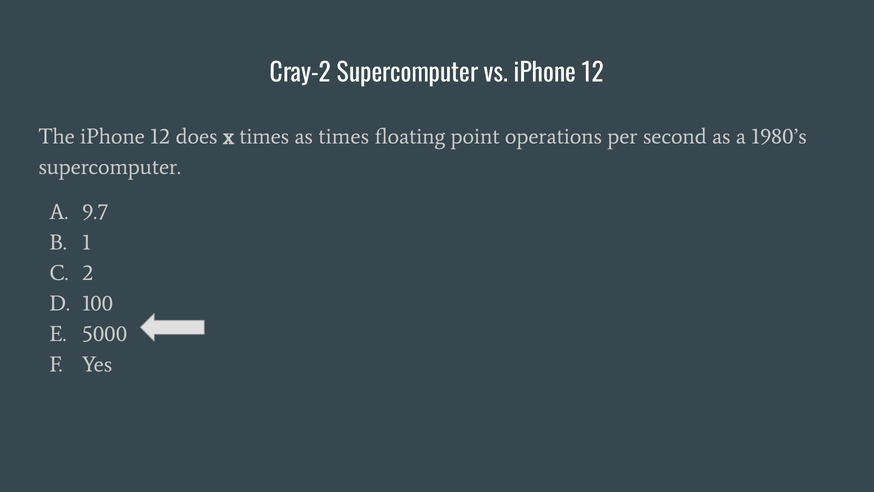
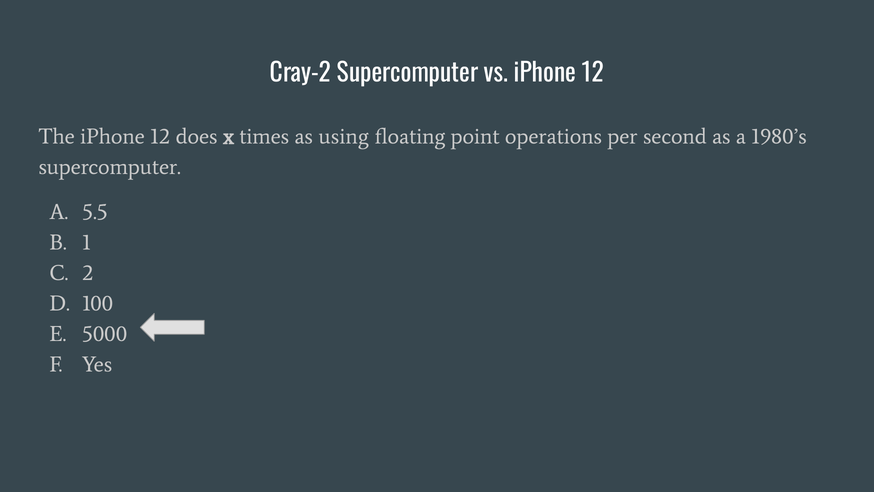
as times: times -> using (344, 136)
9.7: 9.7 -> 5.5 (95, 212)
